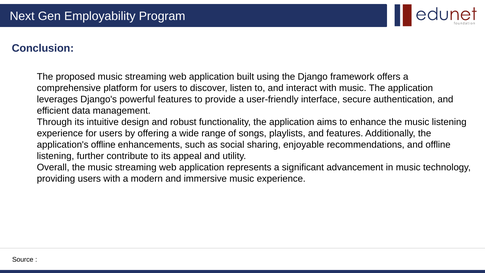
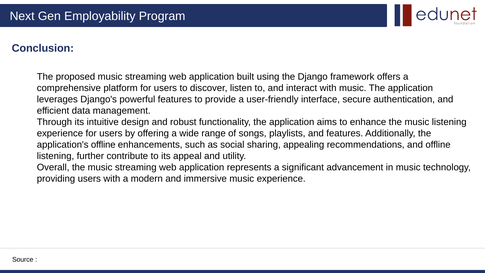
enjoyable: enjoyable -> appealing (304, 145)
